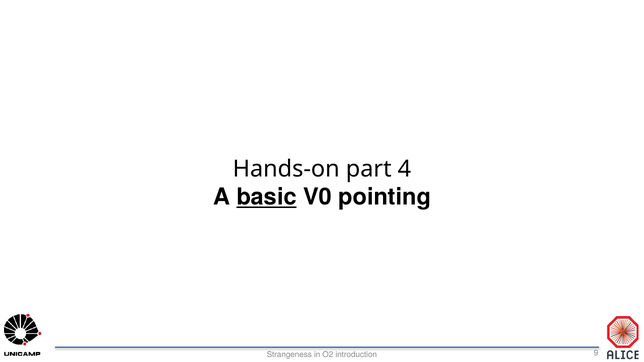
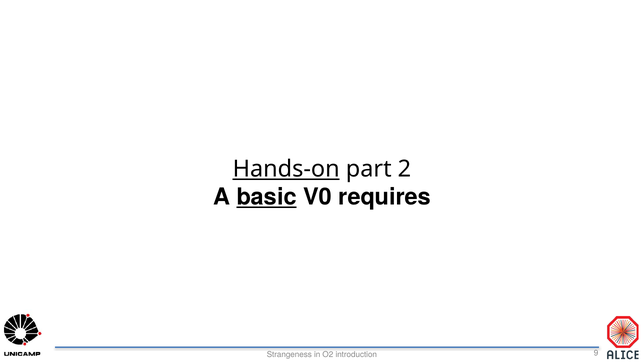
Hands-on underline: none -> present (286, 169)
4: 4 -> 2 (404, 169)
pointing: pointing -> requires (385, 197)
